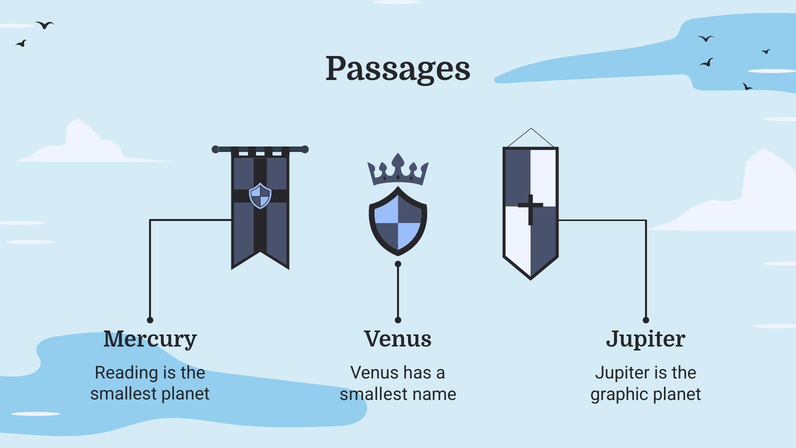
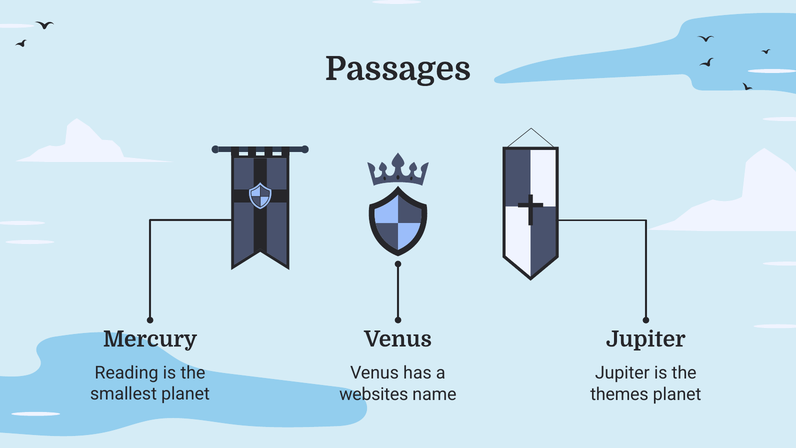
smallest: smallest -> websites (374, 394)
graphic: graphic -> themes (619, 394)
